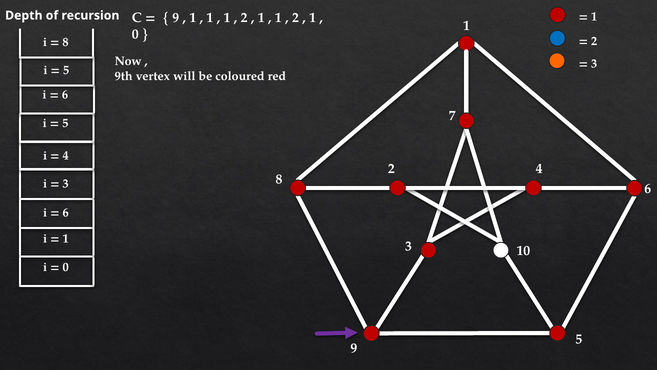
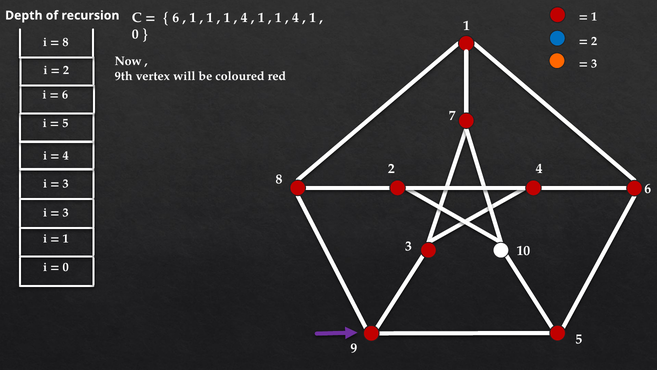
9: 9 -> 6 (176, 18)
2: 2 -> 4 (244, 18)
2: 2 -> 4 (295, 18)
5: 5 -> 2 (66, 70)
6: 6 -> 3 (66, 213)
